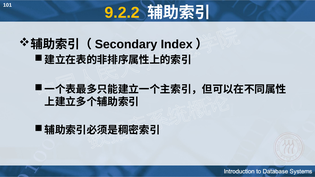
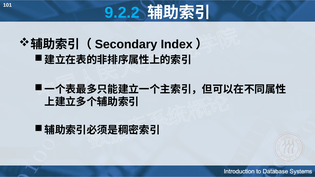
9.2.2 colour: yellow -> light blue (122, 13)
